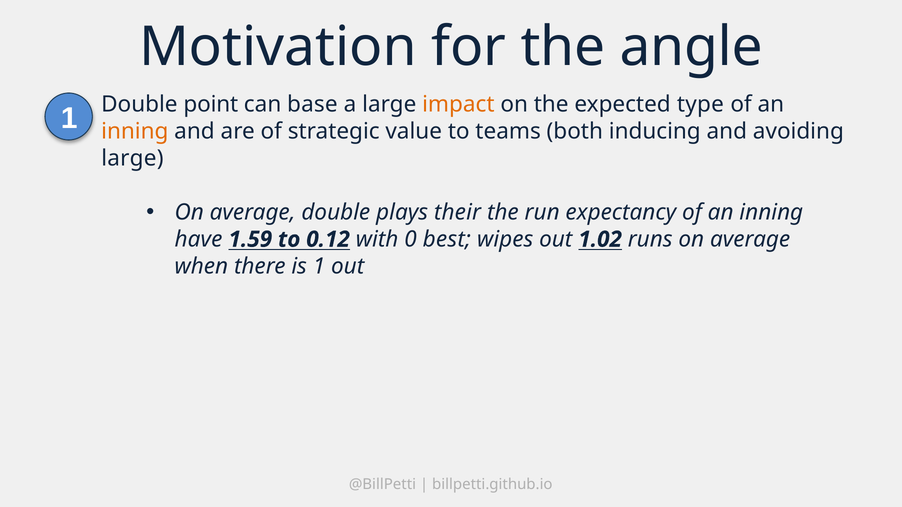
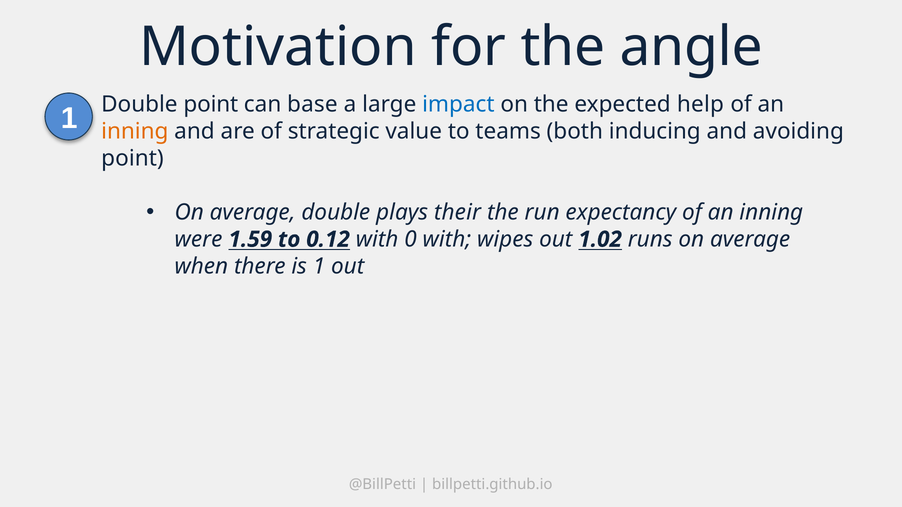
impact colour: orange -> blue (458, 104)
type: type -> help (700, 104)
large: large -> point (132, 158)
have: have -> were (199, 240)
0 best: best -> with (447, 240)
